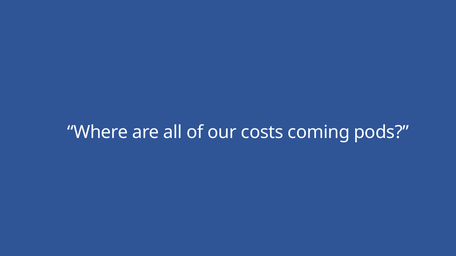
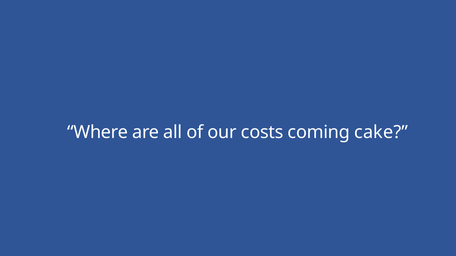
pods: pods -> cake (381, 132)
